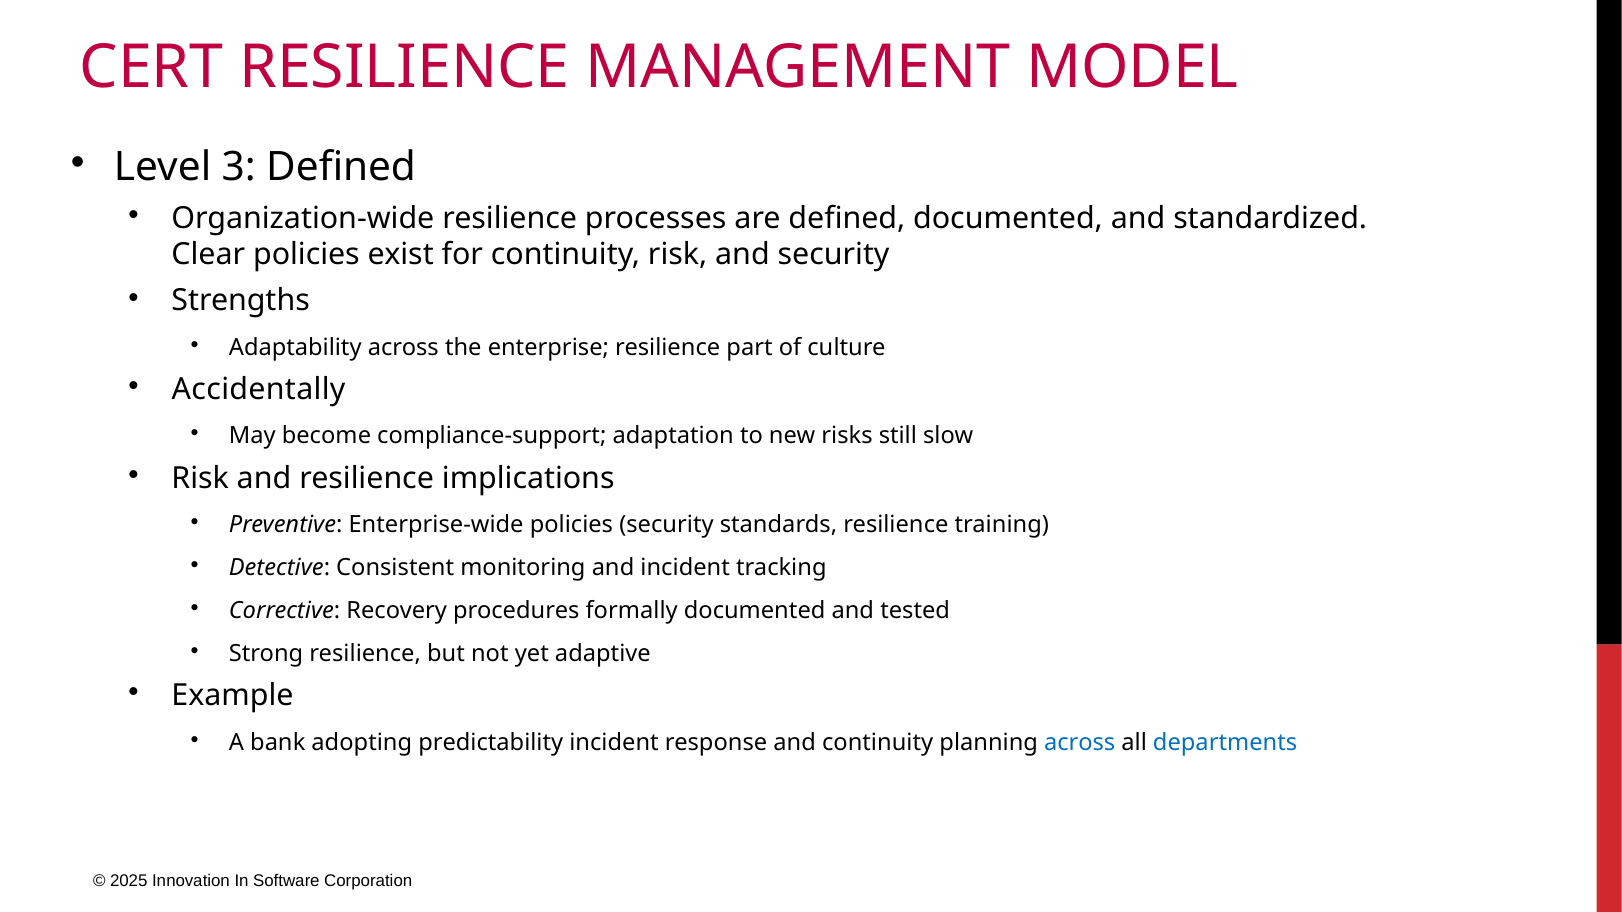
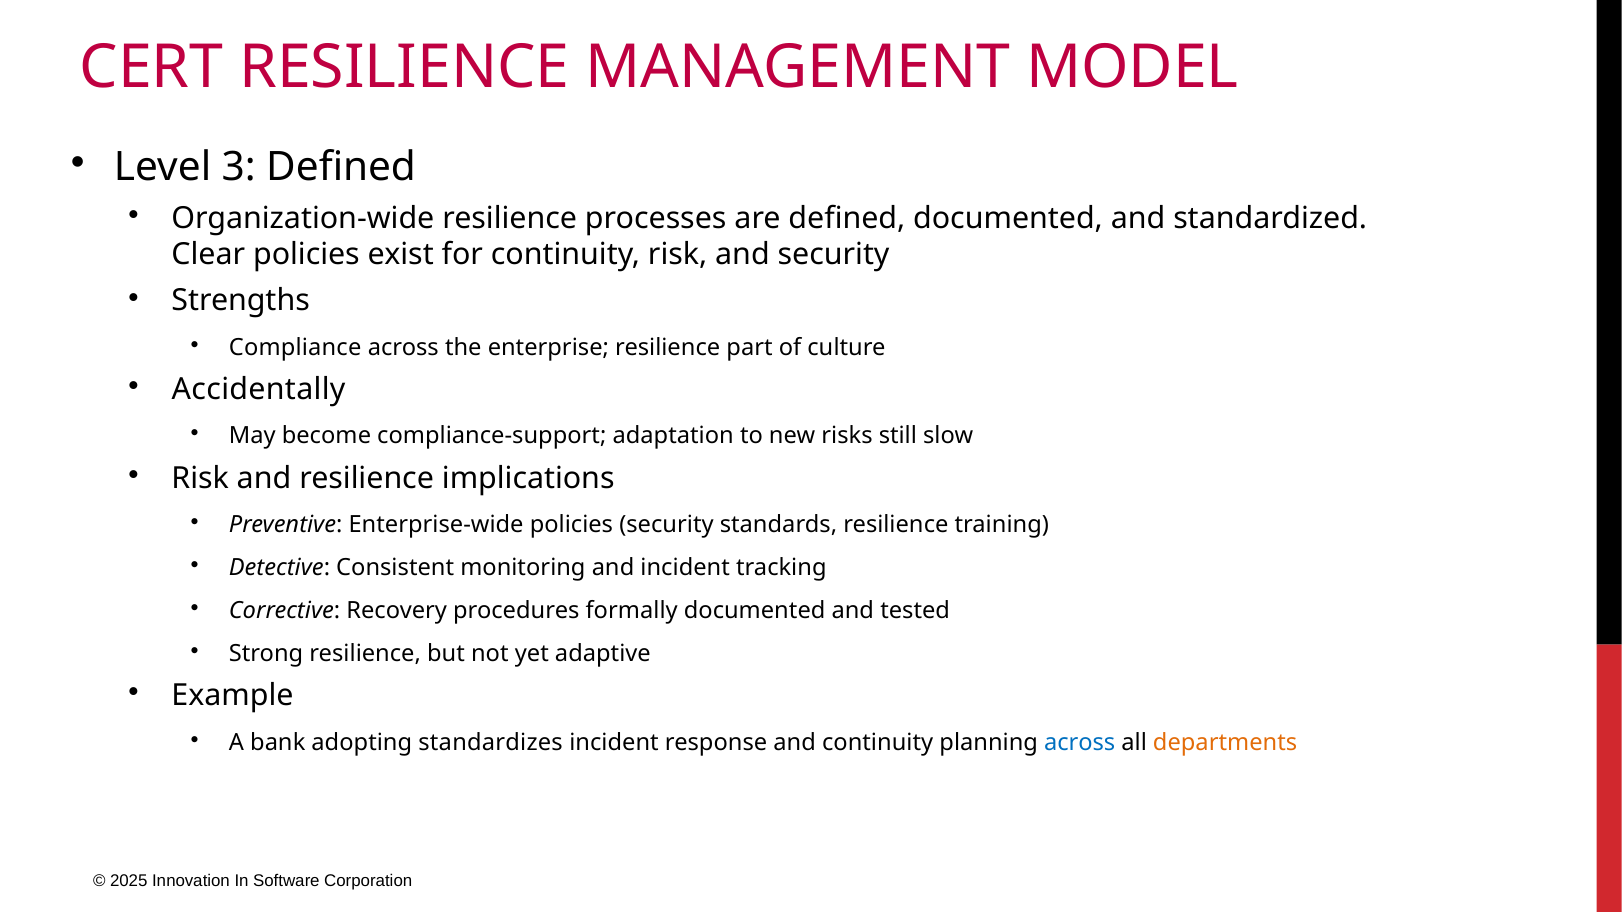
Adaptability: Adaptability -> Compliance (295, 347)
predictability: predictability -> standardizes (491, 743)
departments colour: blue -> orange (1225, 743)
